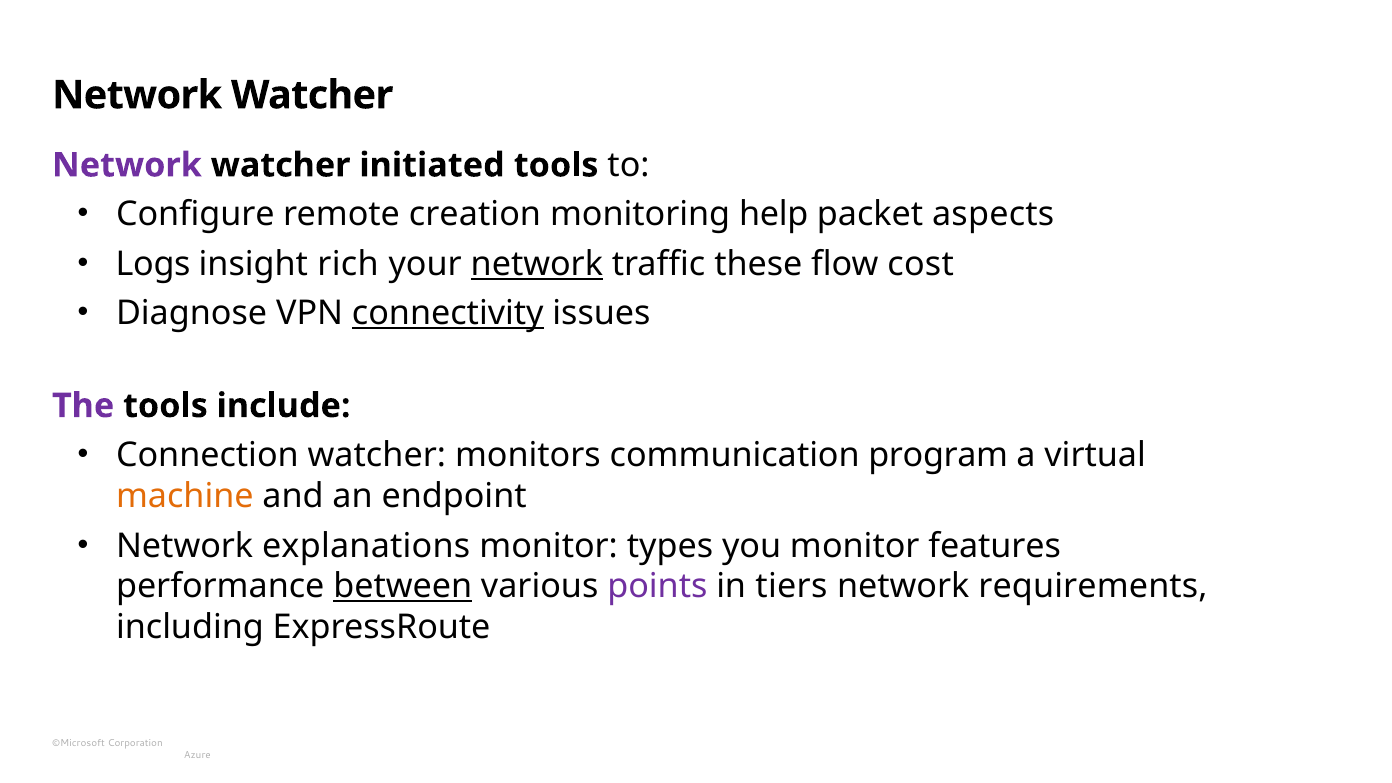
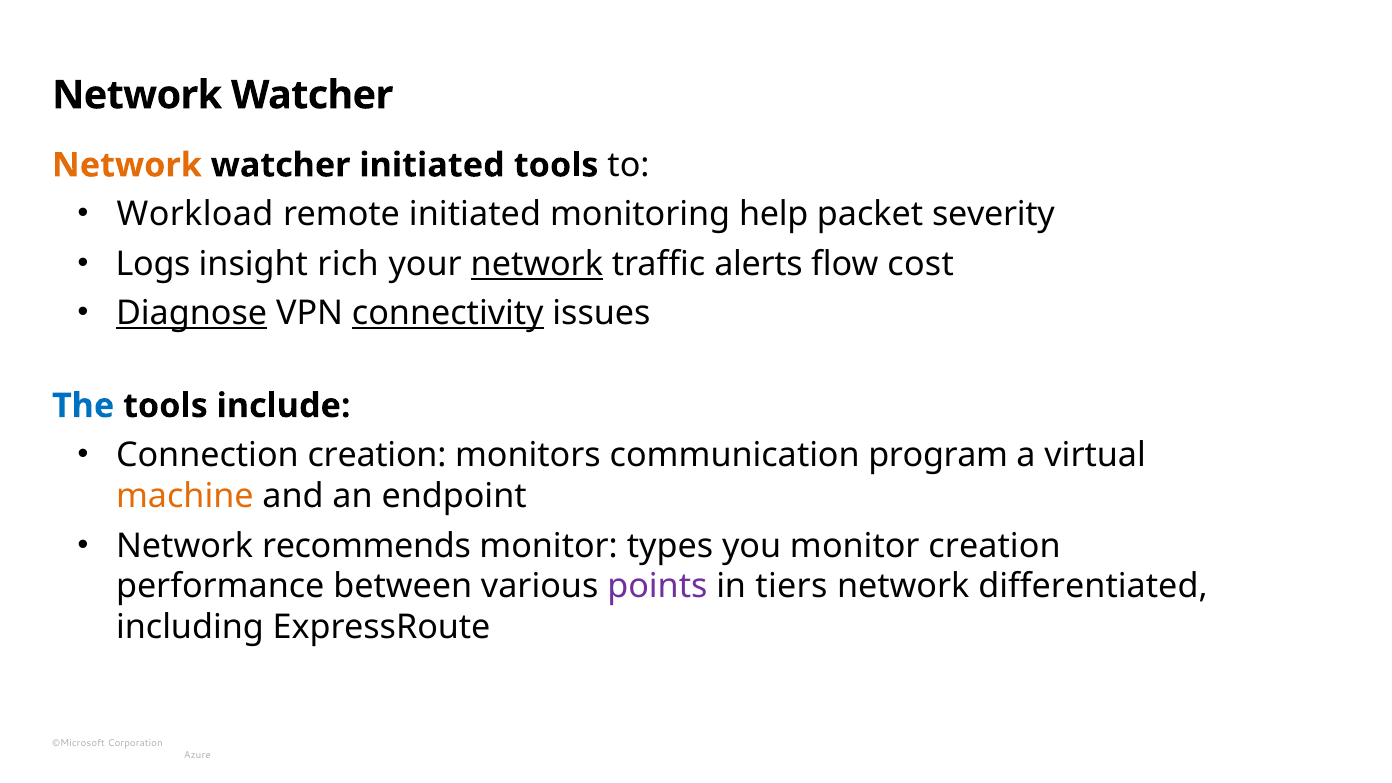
Network colour: purple -> orange (127, 165)
Configure: Configure -> Workload (195, 215)
remote creation: creation -> initiated (475, 215)
aspects: aspects -> severity (993, 215)
these: these -> alerts (758, 264)
Diagnose underline: none -> present (192, 314)
The colour: purple -> blue (83, 406)
Connection watcher: watcher -> creation (377, 455)
explanations: explanations -> recommends (366, 546)
monitor features: features -> creation (995, 546)
between underline: present -> none (403, 587)
requirements: requirements -> differentiated (1093, 587)
